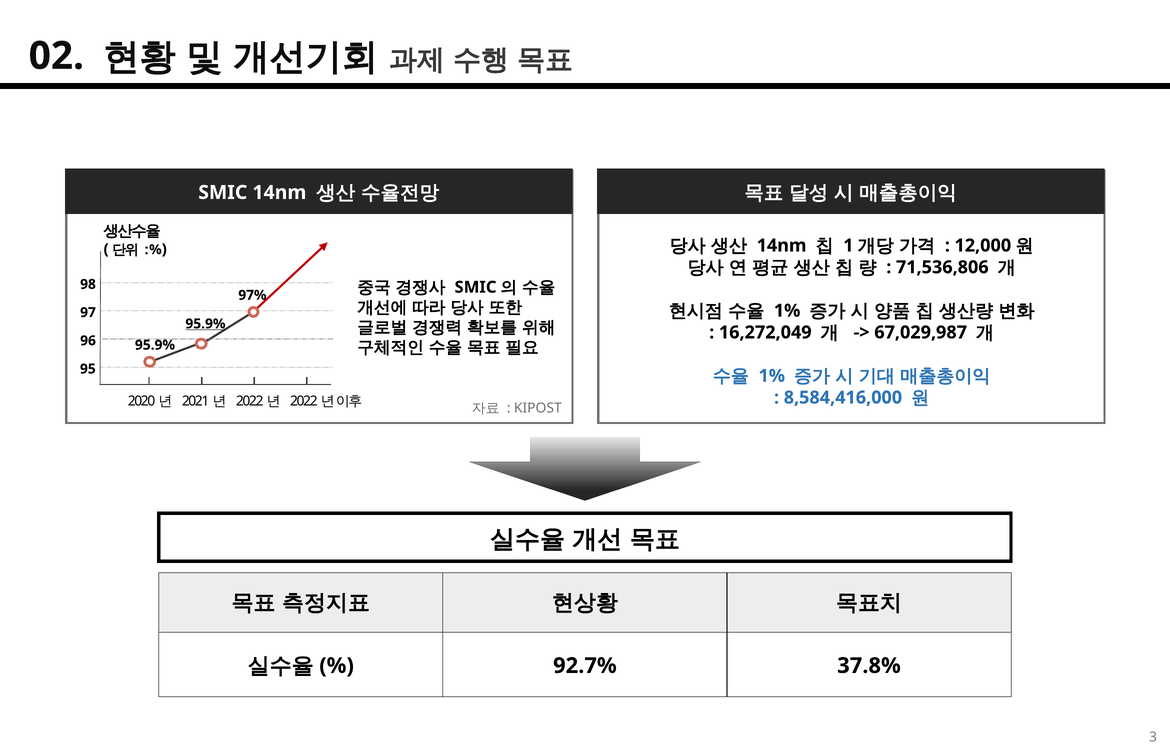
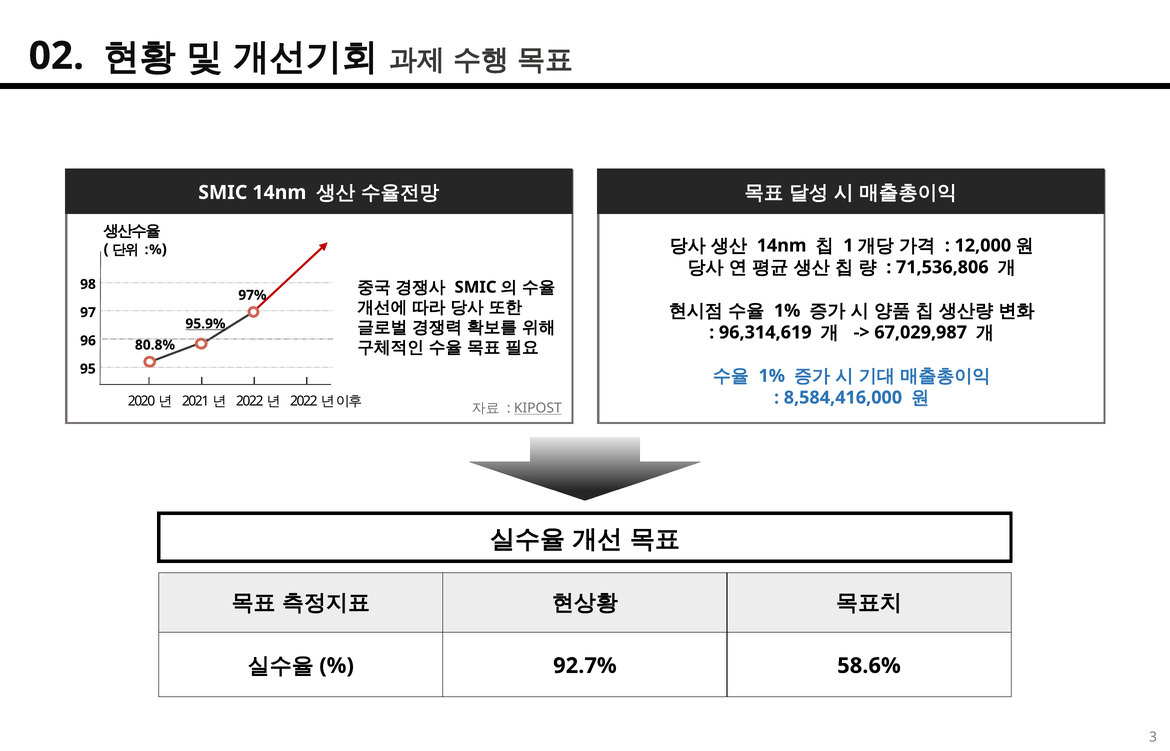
16,272,049: 16,272,049 -> 96,314,619 (765, 332)
95.9%: 95.9% -> 80.8% (155, 345)
KIPOST underline: none -> present (538, 408)
37.8%: 37.8% -> 58.6% (869, 665)
